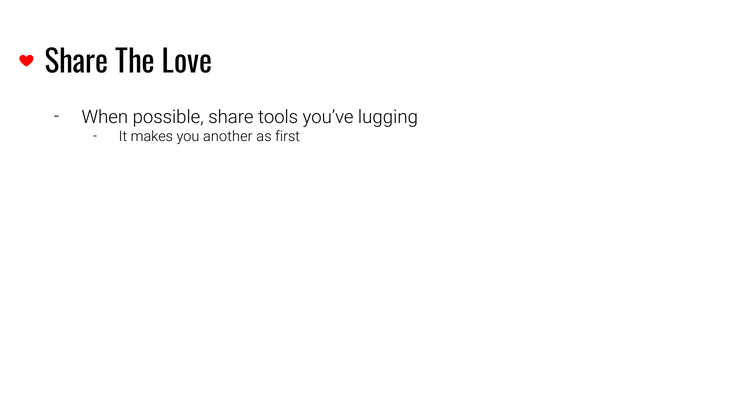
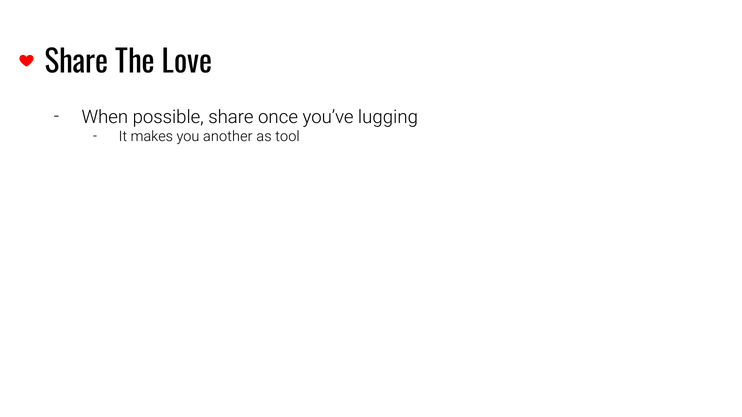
tools: tools -> once (278, 117)
first: first -> tool (287, 137)
